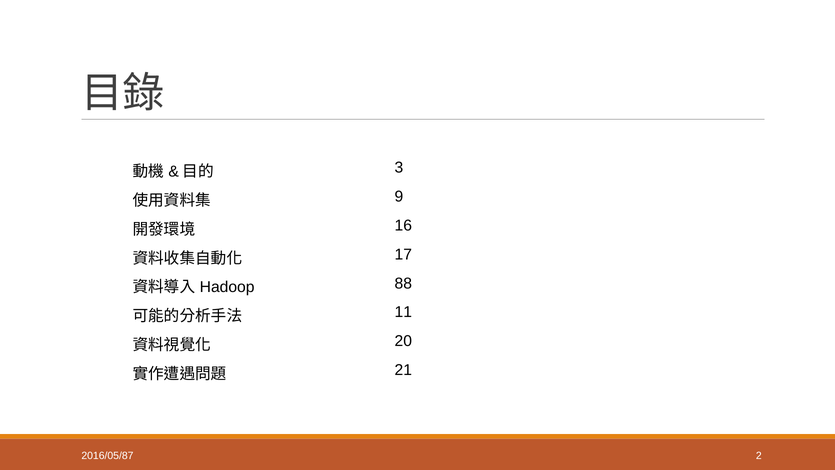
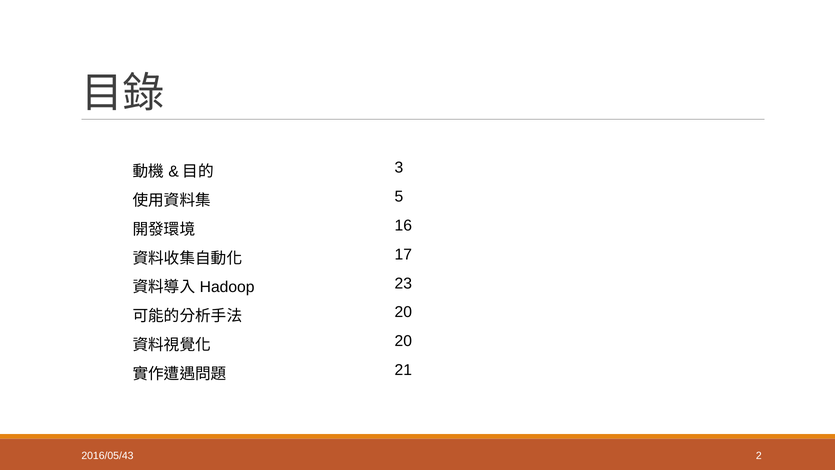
9: 9 -> 5 (399, 196)
88: 88 -> 23 (403, 283)
11: 11 -> 20 (403, 312)
2016/05/87: 2016/05/87 -> 2016/05/43 (107, 456)
